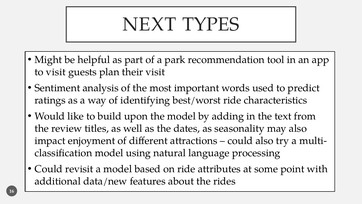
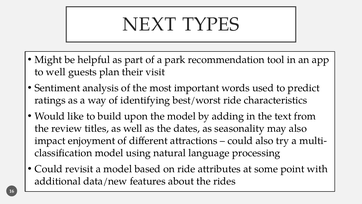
to visit: visit -> well (56, 72)
